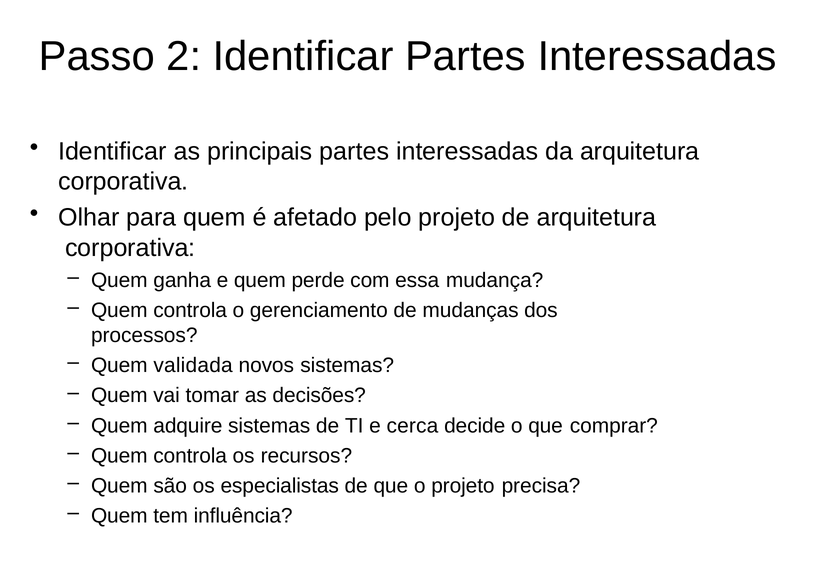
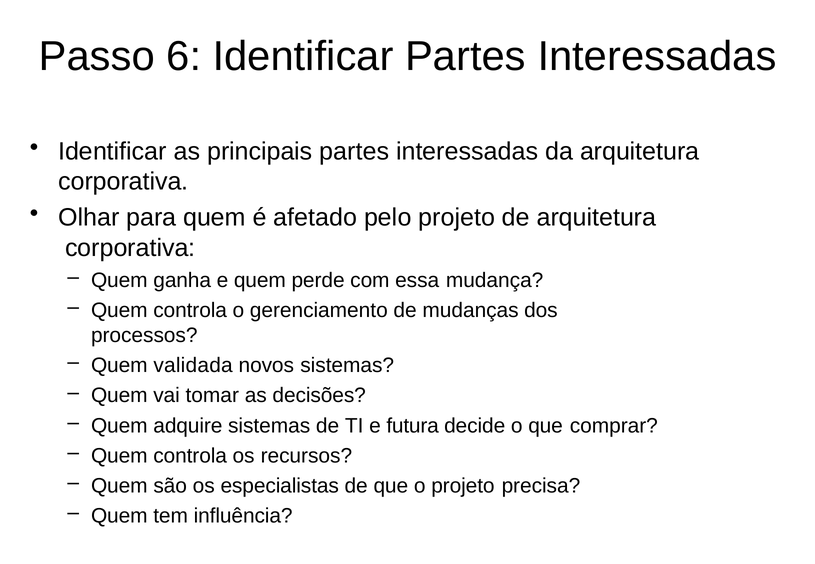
2: 2 -> 6 (184, 57)
cerca: cerca -> futura (413, 426)
